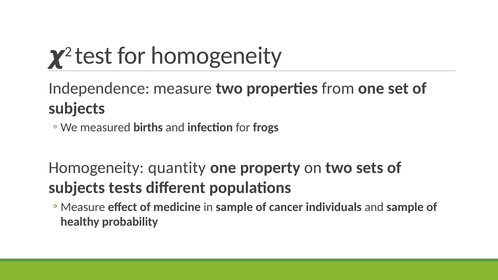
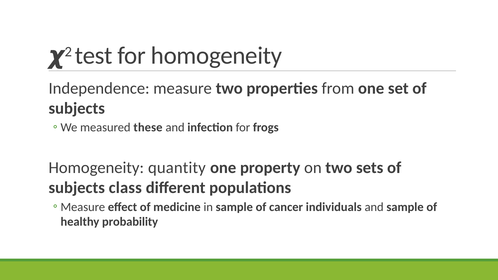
births: births -> these (148, 128)
tests: tests -> class (125, 188)
